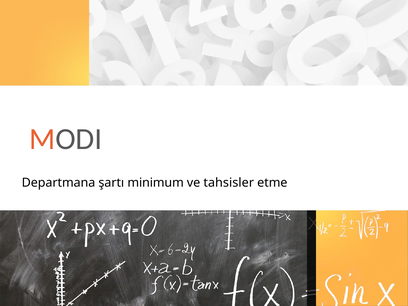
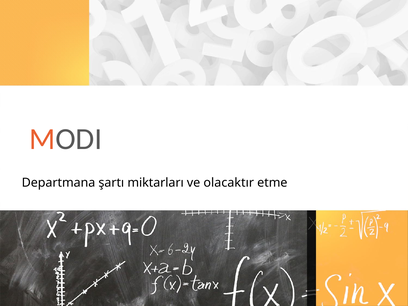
minimum: minimum -> miktarları (156, 183)
tahsisler: tahsisler -> olacaktır (229, 183)
